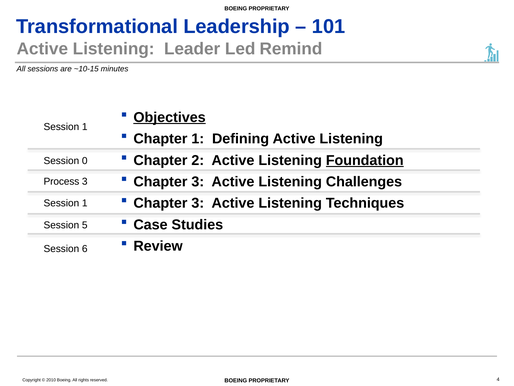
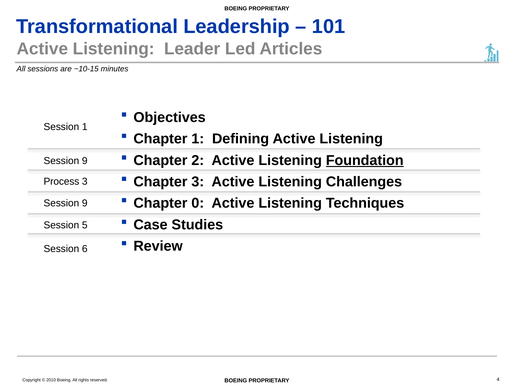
Remind: Remind -> Articles (291, 49)
Objectives underline: present -> none (170, 117)
0: 0 -> 9 (85, 161)
3: 3 -> 0 (198, 203)
1: 1 -> 9 (85, 203)
